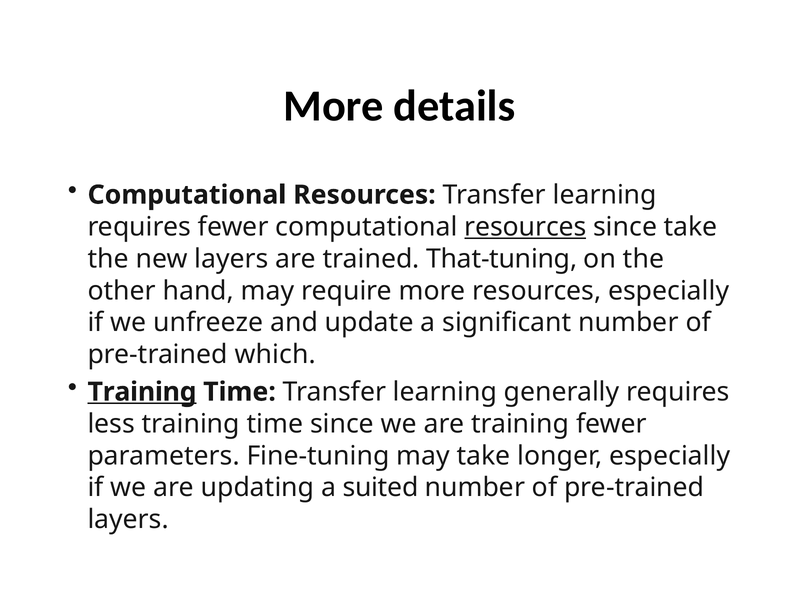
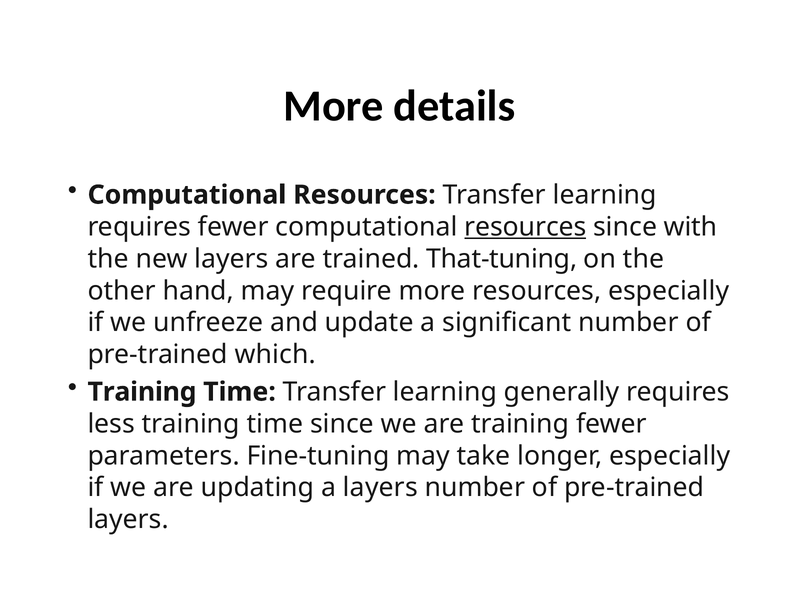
since take: take -> with (690, 227)
Training underline: present -> none (142, 392)
a suited: suited -> layers (380, 488)
